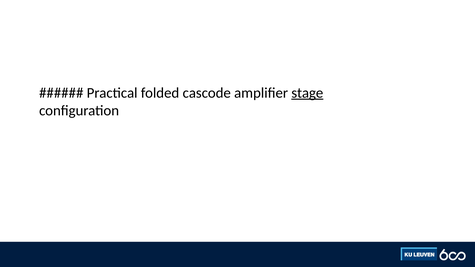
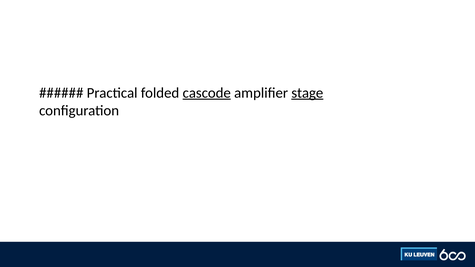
cascode underline: none -> present (207, 93)
